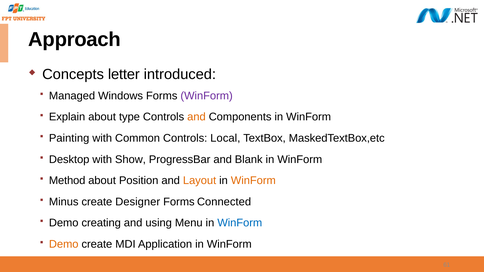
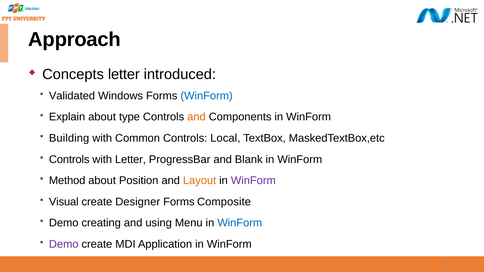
Managed: Managed -> Validated (72, 96)
WinForm colour: purple -> blue (207, 96)
Painting: Painting -> Building (69, 138)
Desktop: Desktop -> Controls (69, 160)
with Show: Show -> Letter (130, 160)
WinForm colour: orange -> purple (253, 181)
Minus: Minus -> Visual (64, 202)
Connected: Connected -> Composite (224, 202)
Demo colour: orange -> purple (64, 244)
